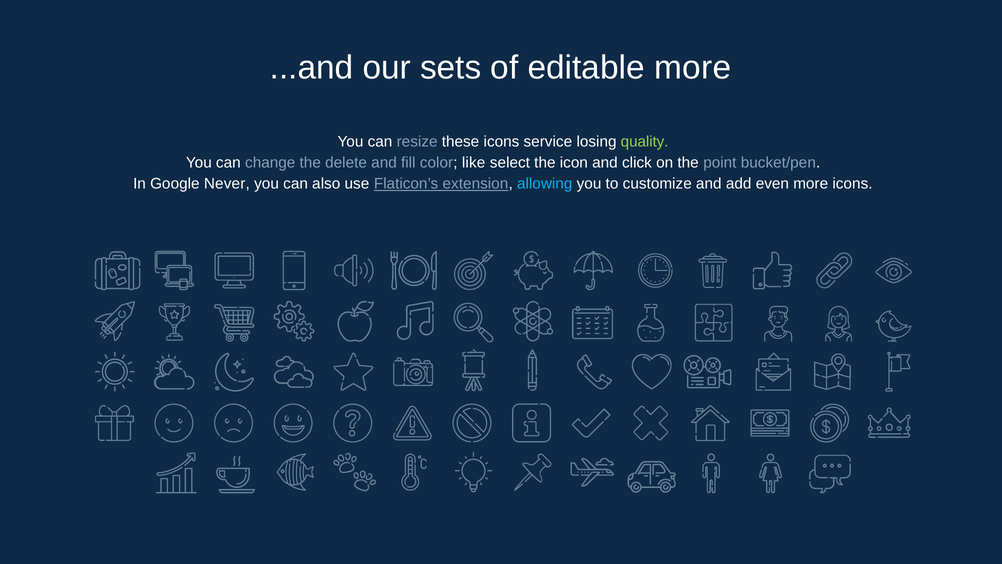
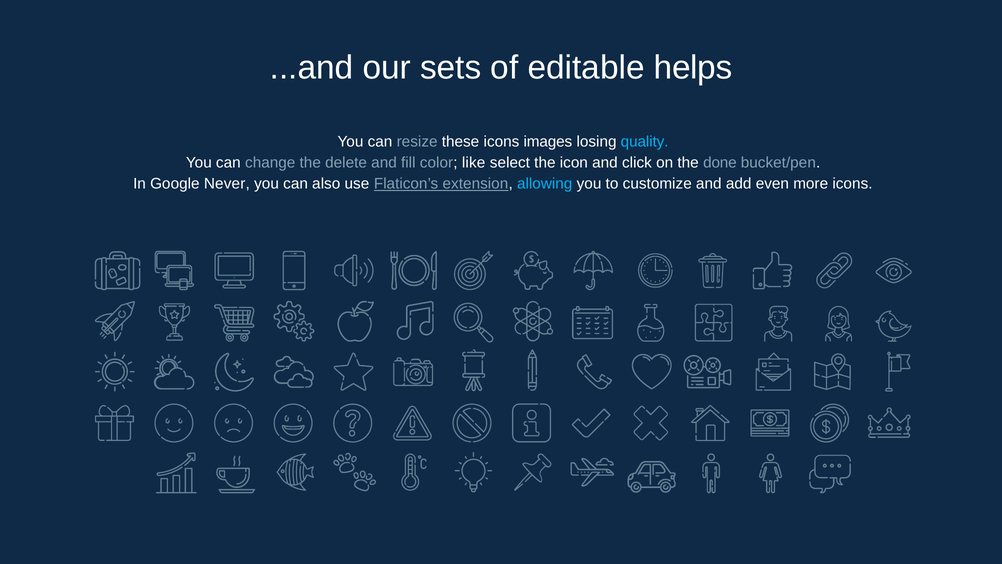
editable more: more -> helps (693, 68)
service: service -> images (548, 141)
quality colour: light green -> light blue (645, 141)
point: point -> done (720, 163)
